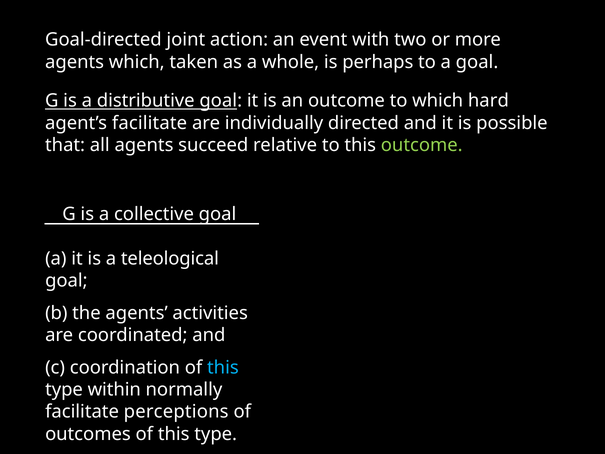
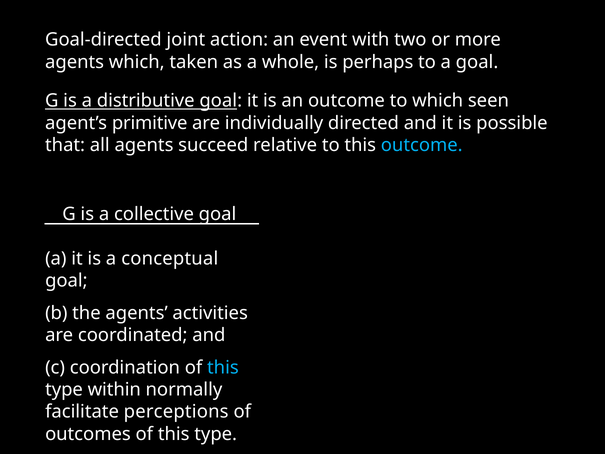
hard: hard -> seen (488, 101)
agent’s facilitate: facilitate -> primitive (150, 123)
outcome colour: light green -> light blue (422, 145)
teleological: teleological -> conceptual (170, 258)
